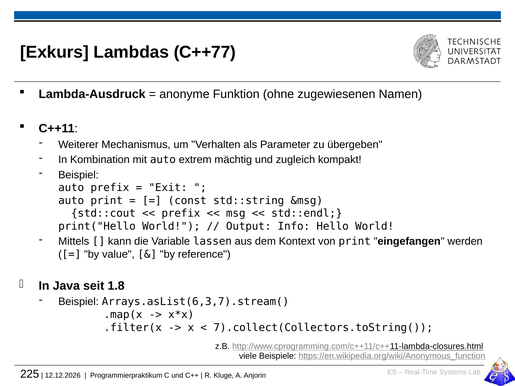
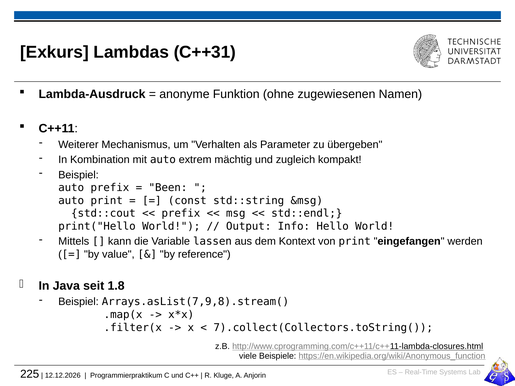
C++77: C++77 -> C++31 (205, 52)
Exit: Exit -> Been (168, 188)
Arrays.asList(6,3,7).stream(: Arrays.asList(6,3,7).stream( -> Arrays.asList(7,9,8).stream( (195, 302)
